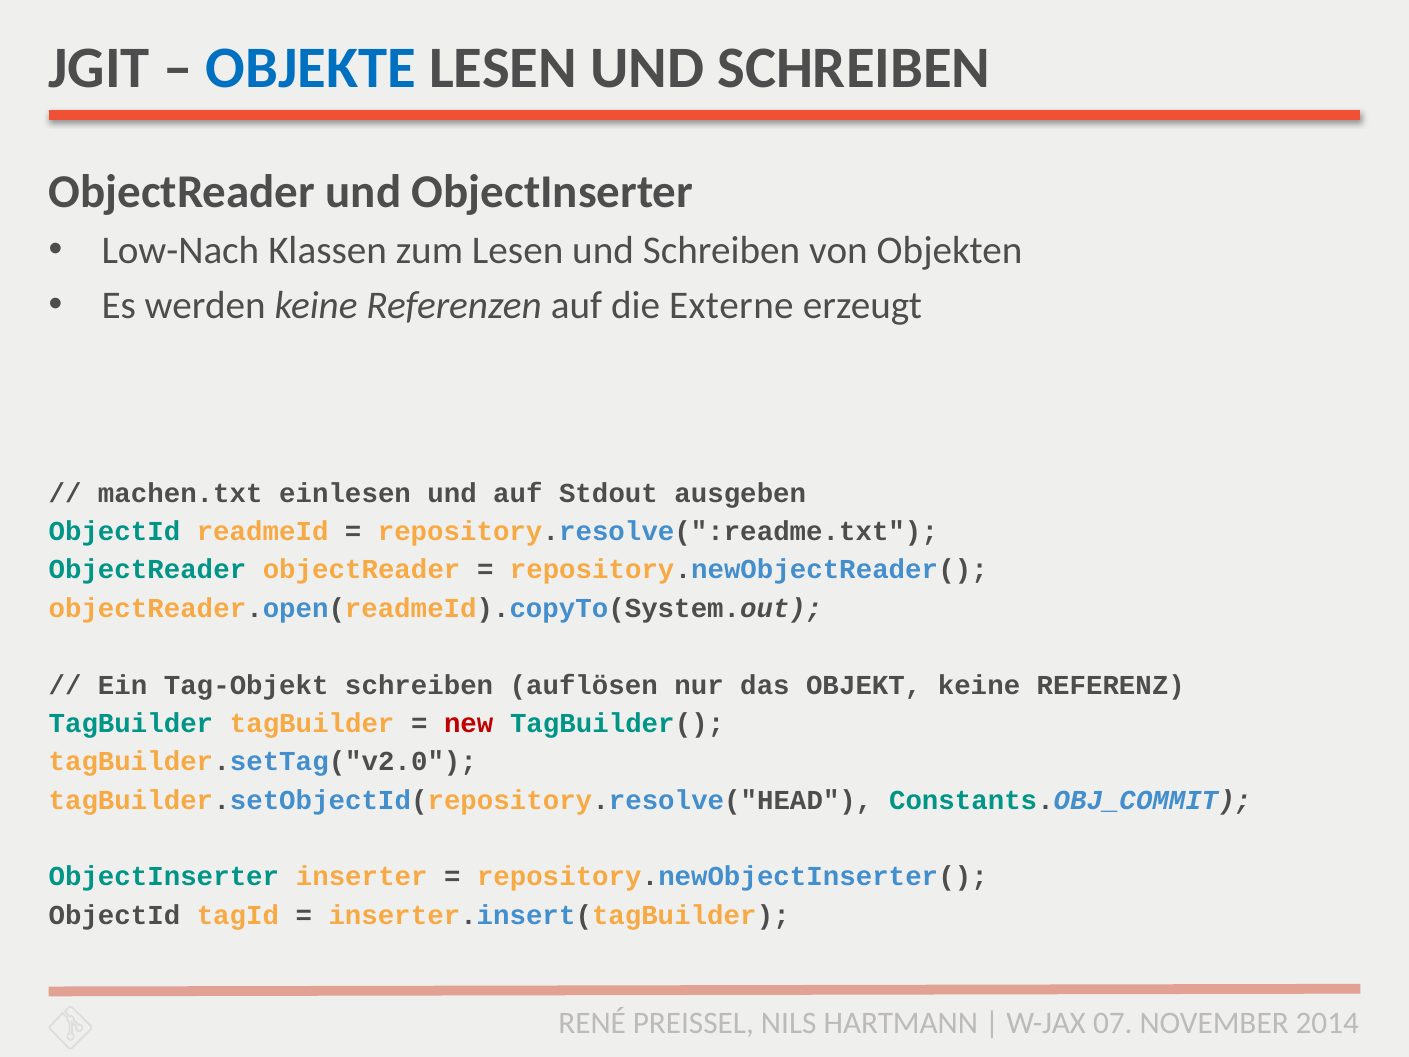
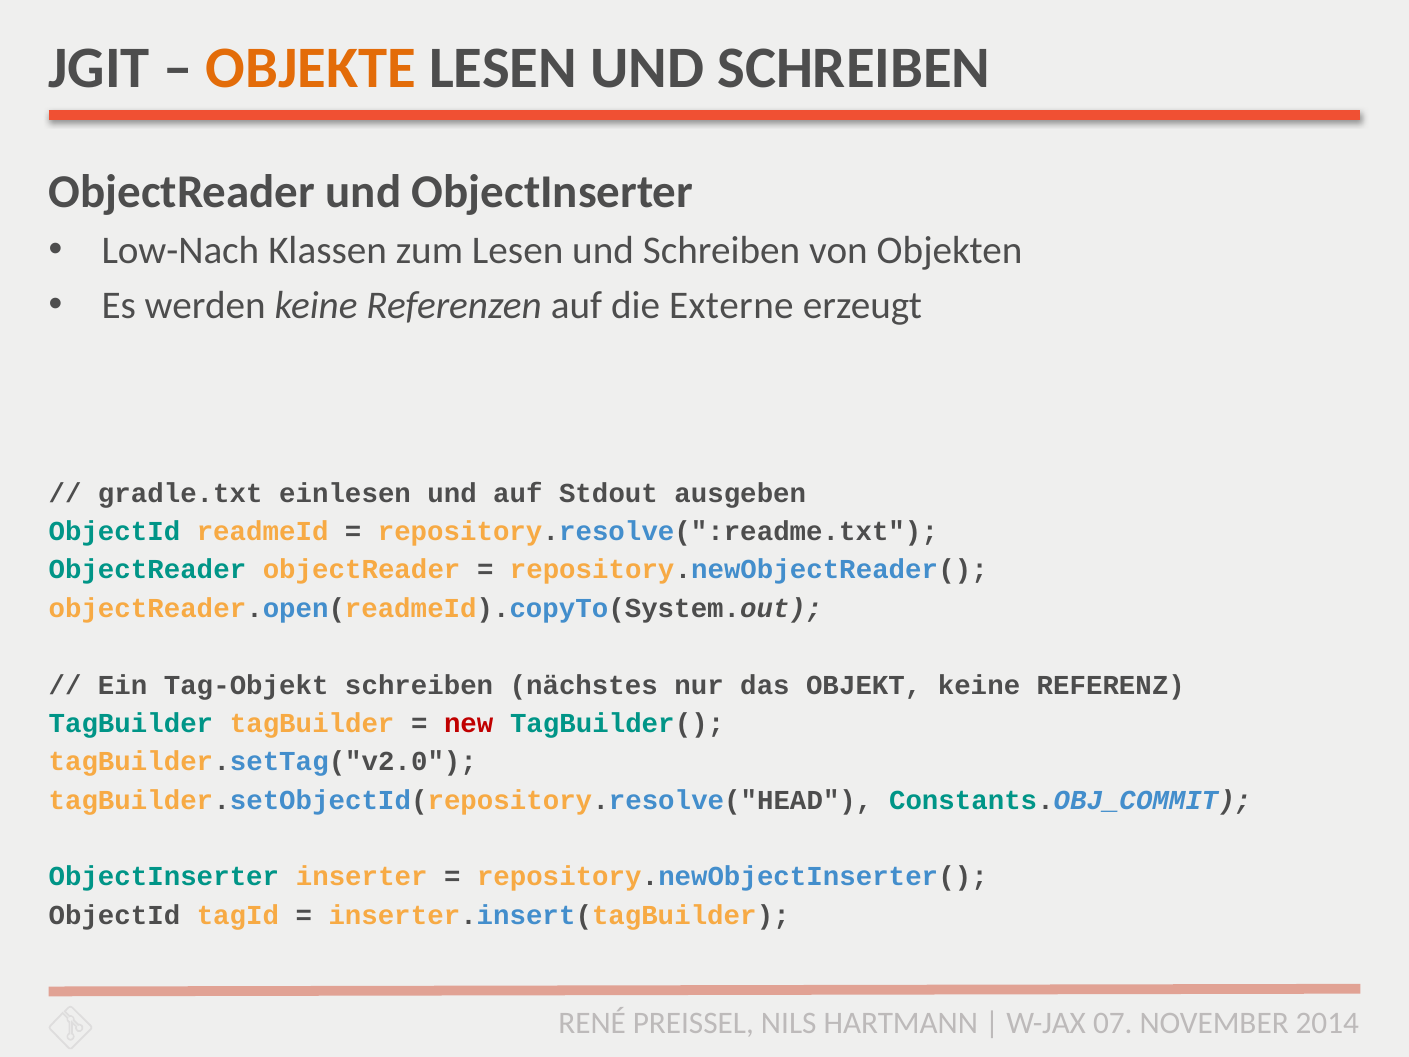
OBJEKTE colour: blue -> orange (311, 68)
machen.txt: machen.txt -> gradle.txt (180, 493)
auflösen: auflösen -> nächstes (584, 685)
